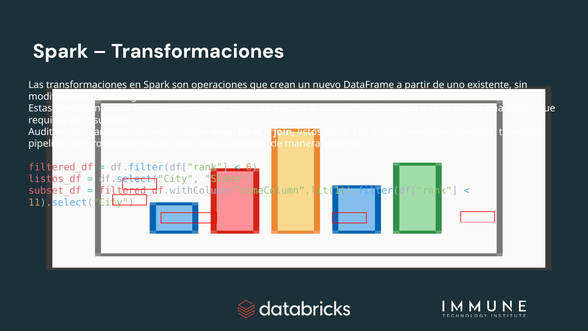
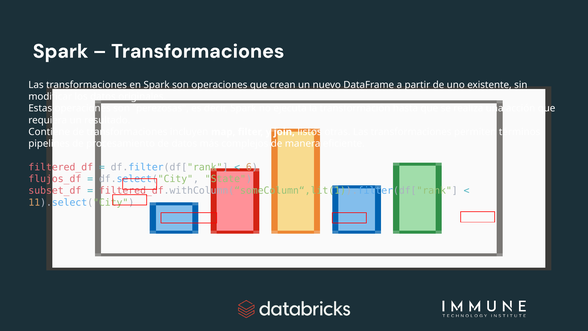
Auditoría: Auditoría -> Contiene (49, 132)
listos_df: listos_df -> flujos_df (55, 179)
